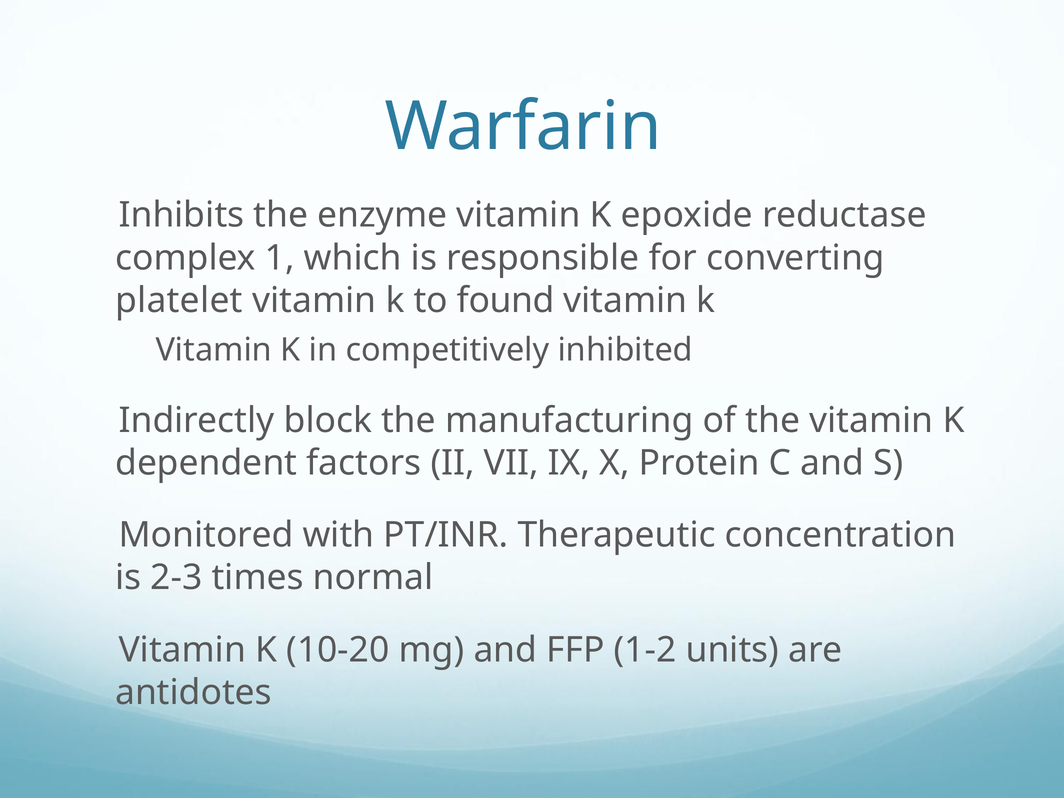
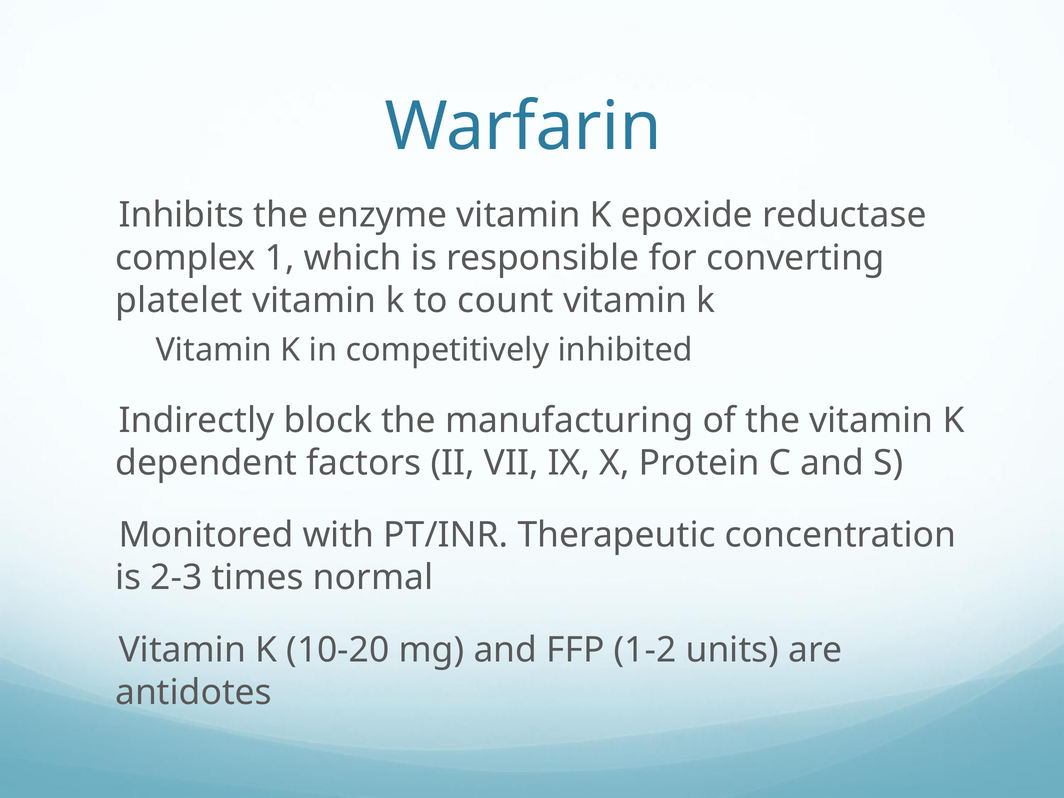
found: found -> count (505, 300)
